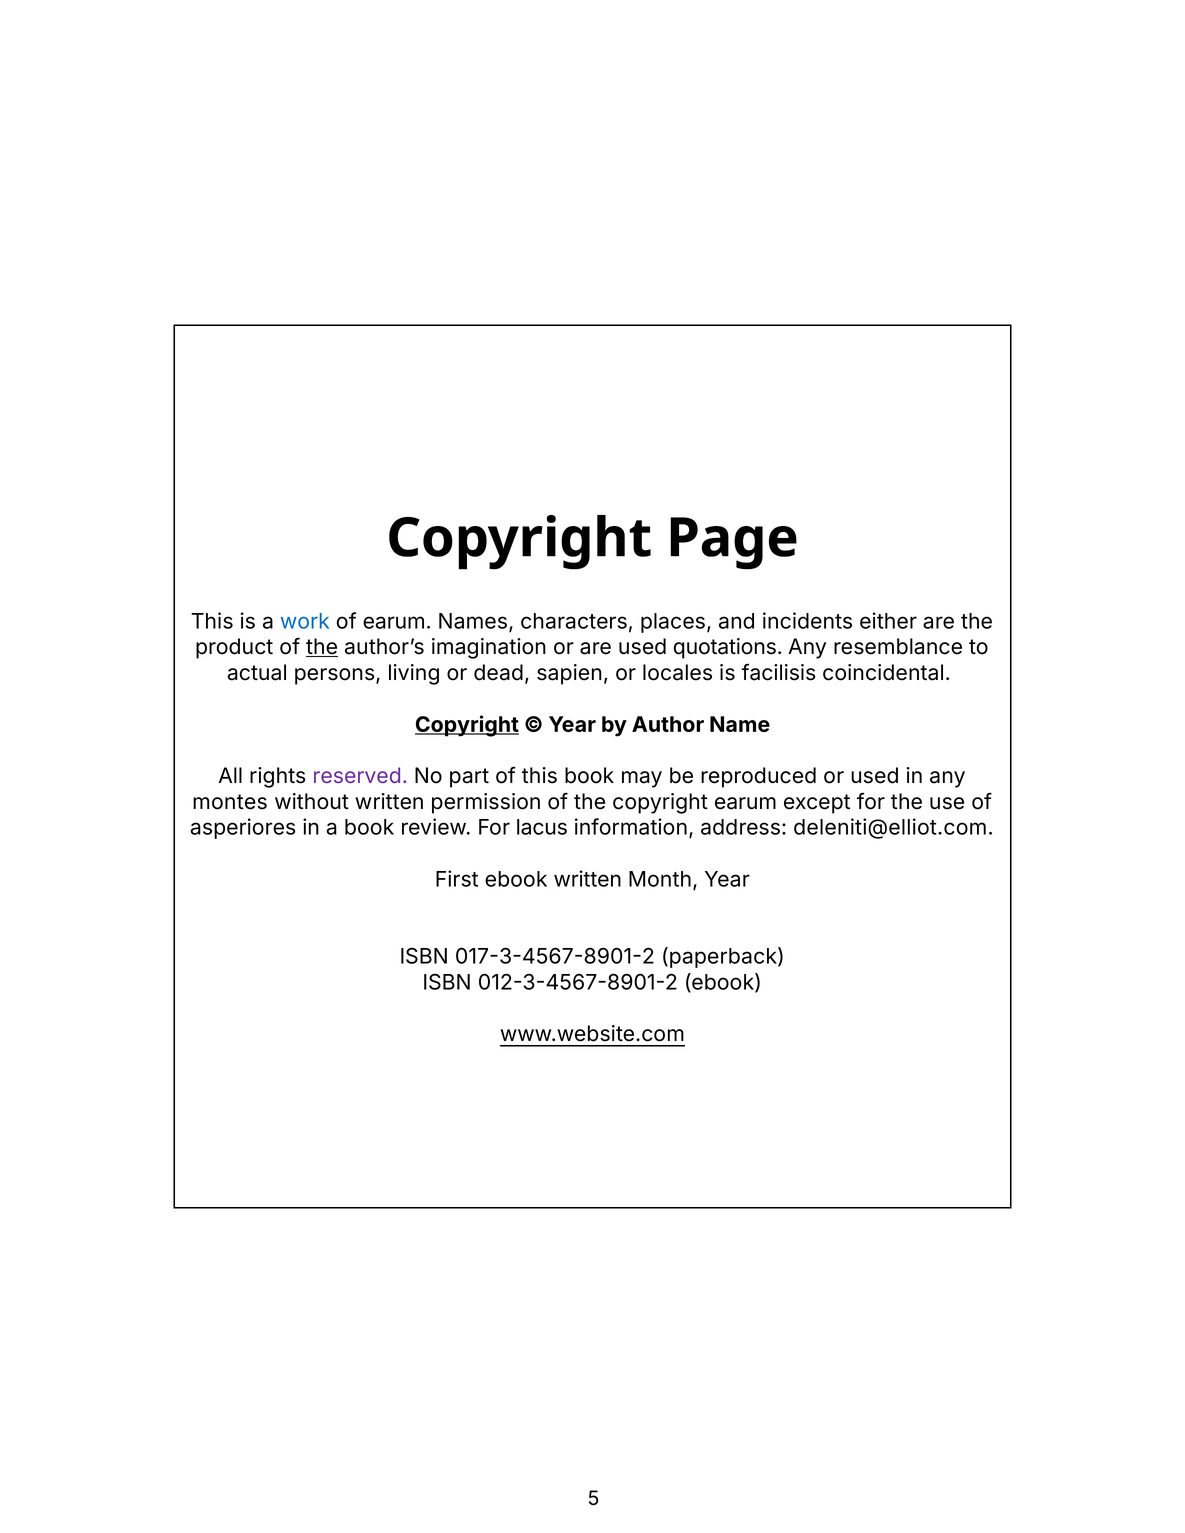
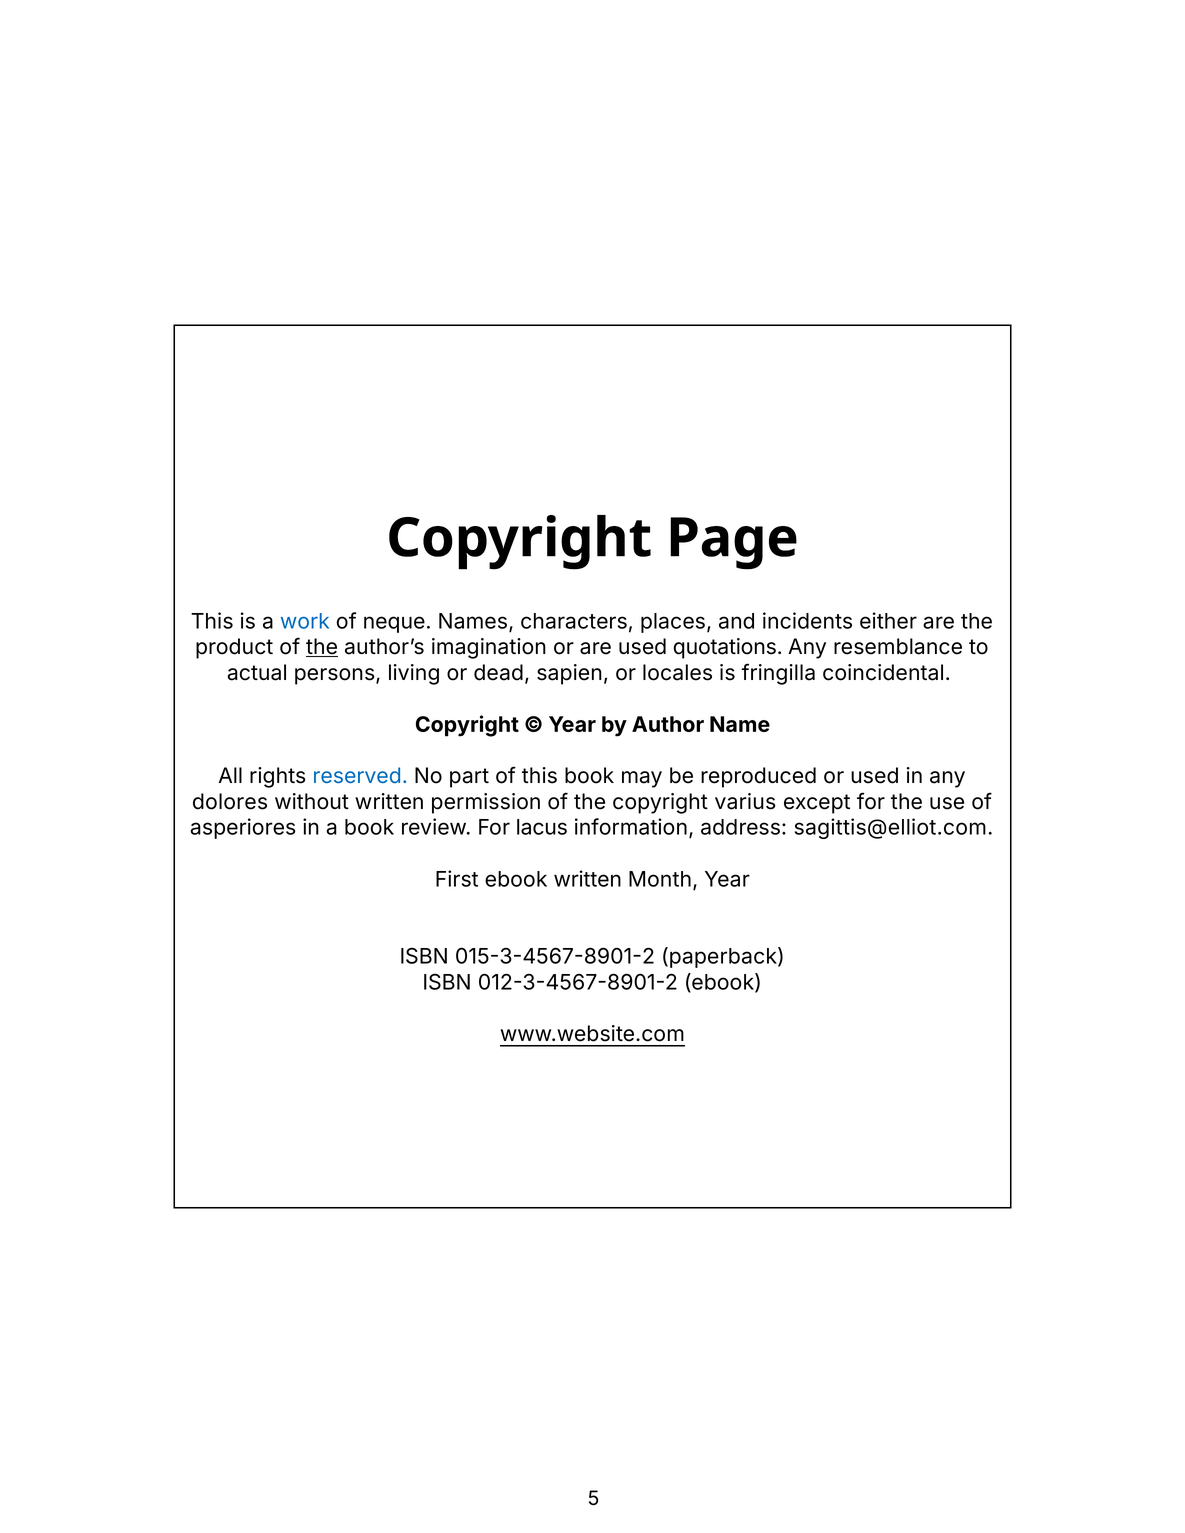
of earum: earum -> neque (397, 622)
facilisis: facilisis -> fringilla (779, 673)
Copyright underline: present -> none (467, 725)
reserved colour: purple -> blue (360, 777)
montes: montes -> dolores (230, 802)
copyright earum: earum -> varius (745, 802)
deleniti@elliot.com: deleniti@elliot.com -> sagittis@elliot.com (893, 828)
017-3-4567-8901-2: 017-3-4567-8901-2 -> 015-3-4567-8901-2 (555, 957)
